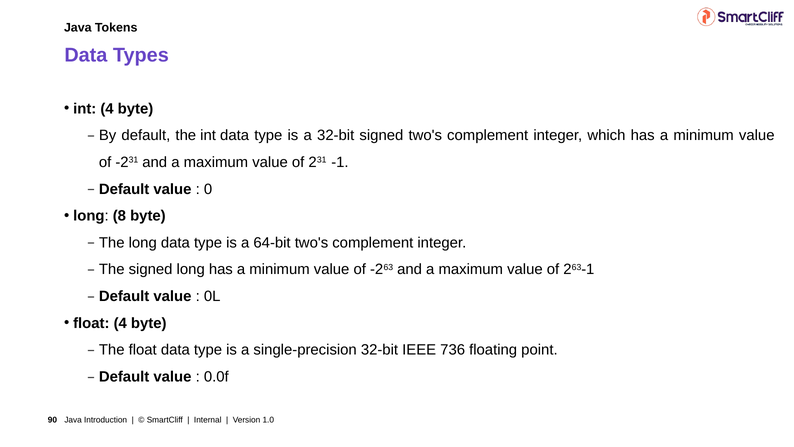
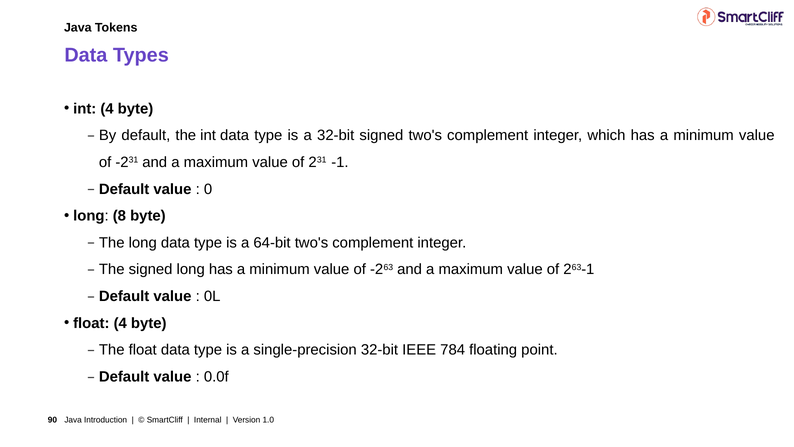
736: 736 -> 784 (453, 350)
